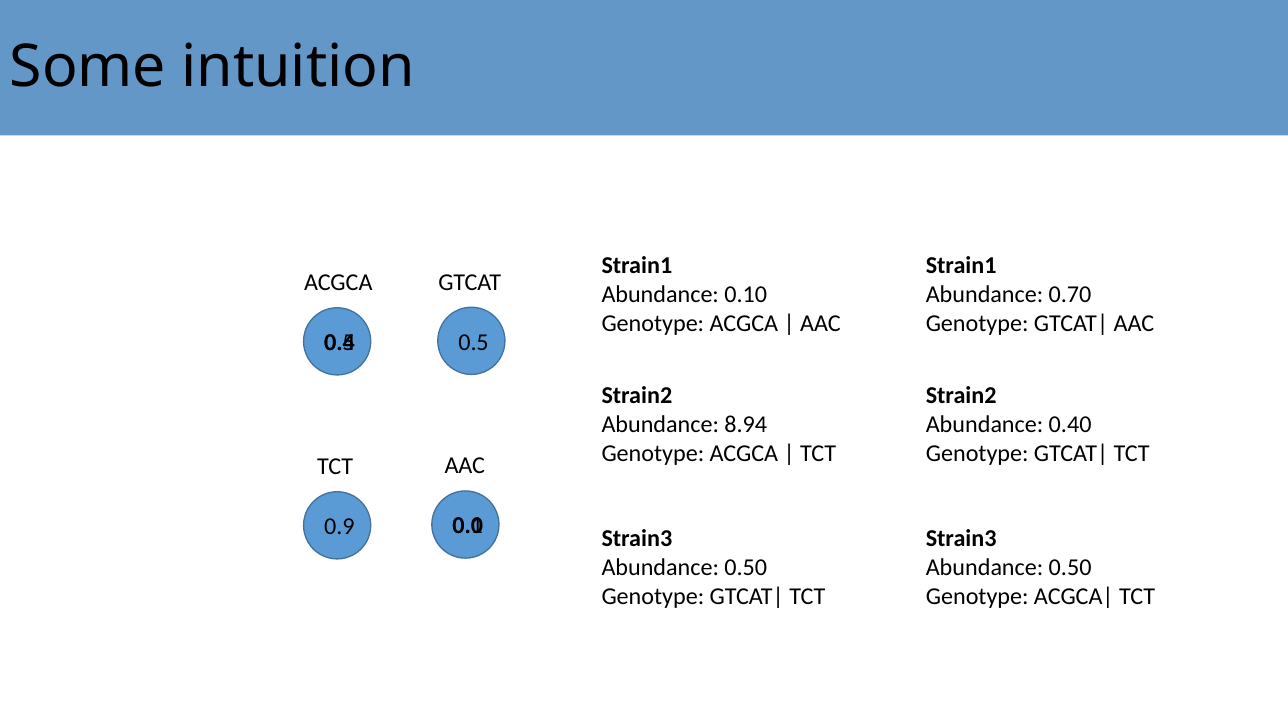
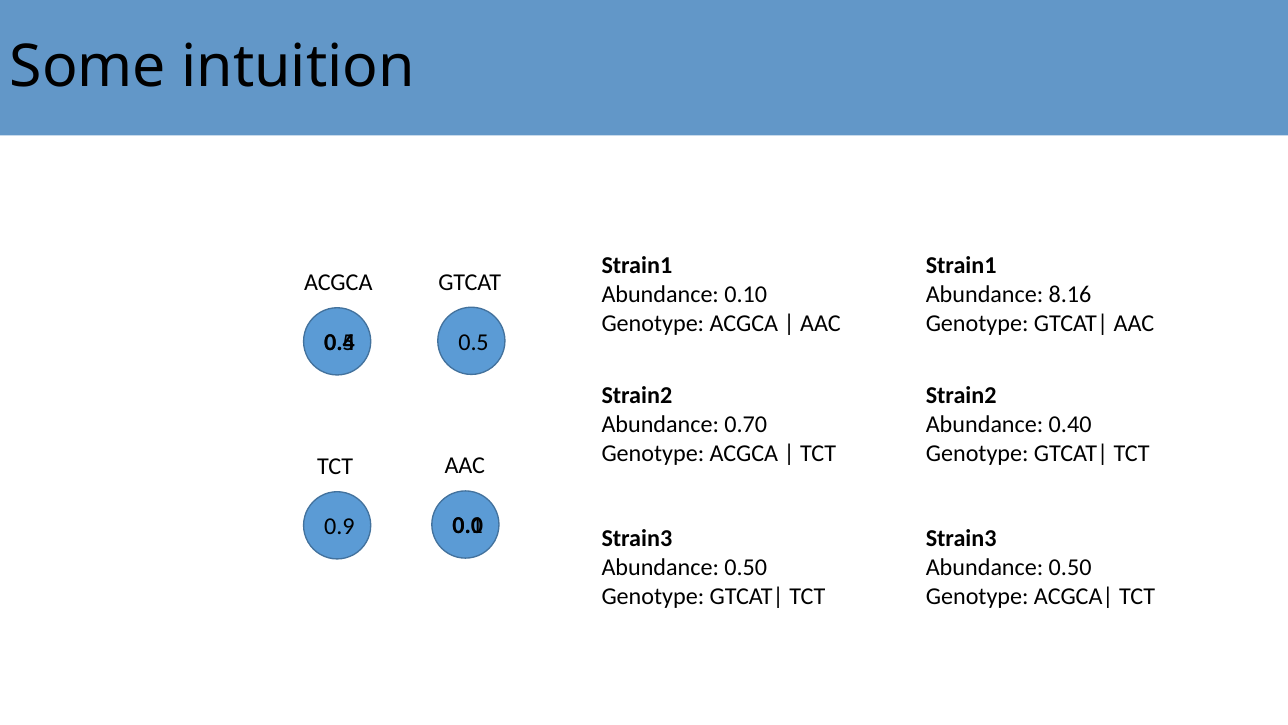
0.70: 0.70 -> 8.16 (1070, 294)
8.94: 8.94 -> 0.70 (746, 424)
